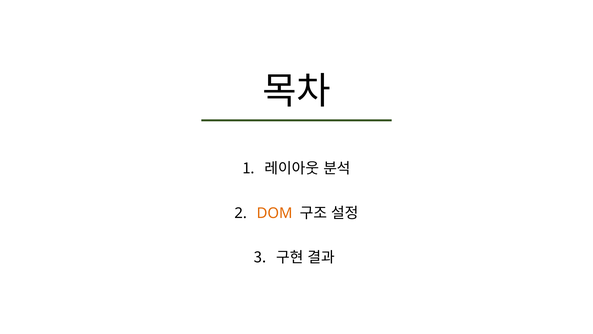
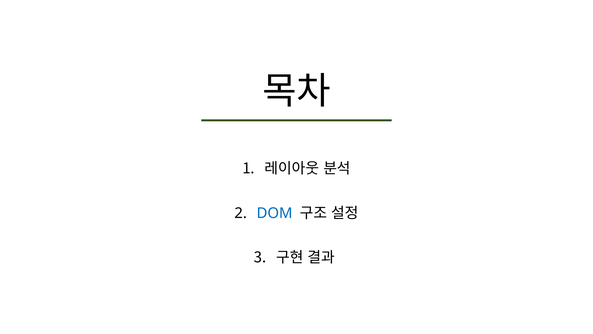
DOM colour: orange -> blue (275, 213)
